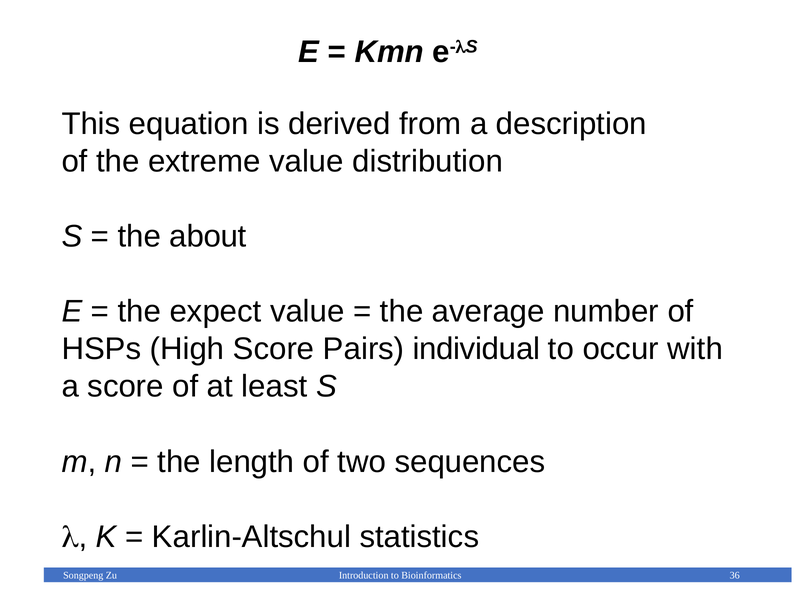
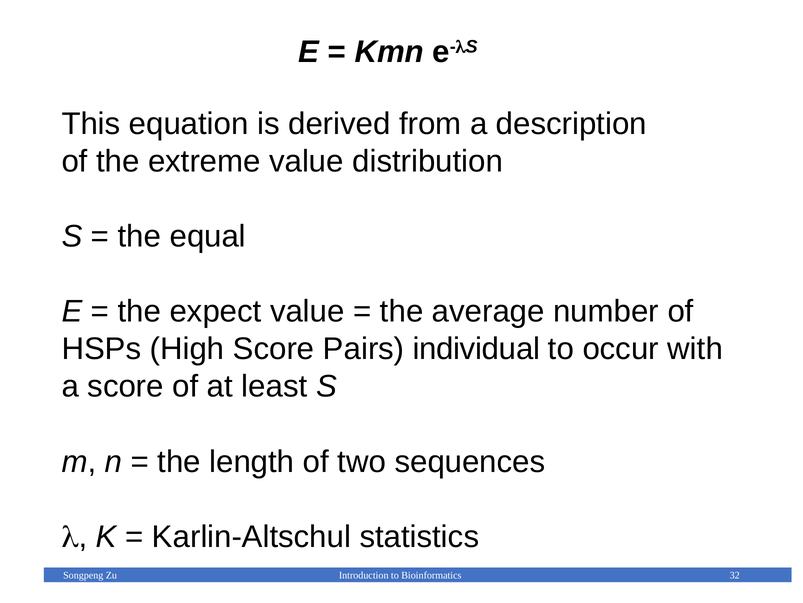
about: about -> equal (208, 236)
36: 36 -> 32 (735, 575)
